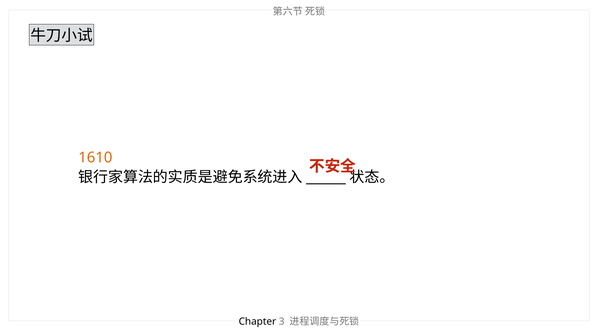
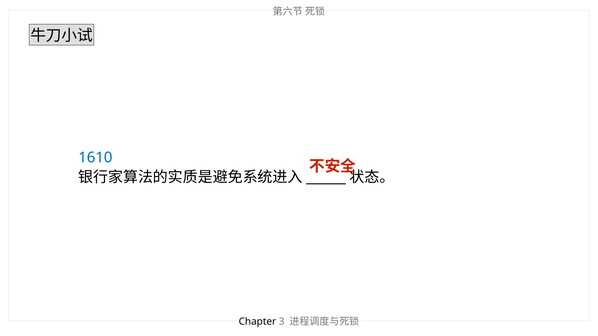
1610 colour: orange -> blue (95, 158)
